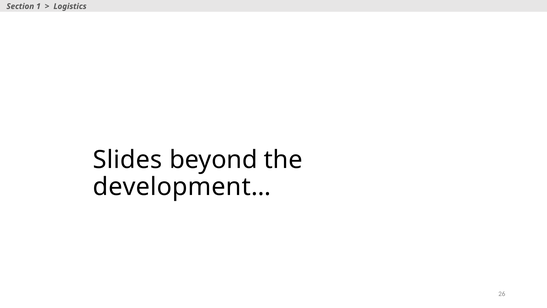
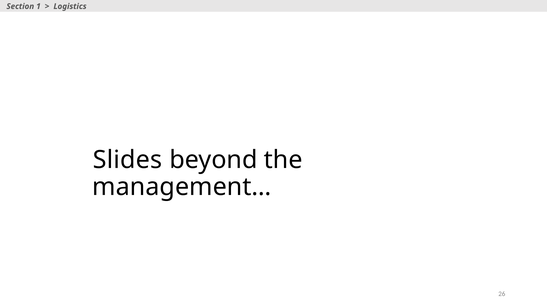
development…: development… -> management… (182, 187)
